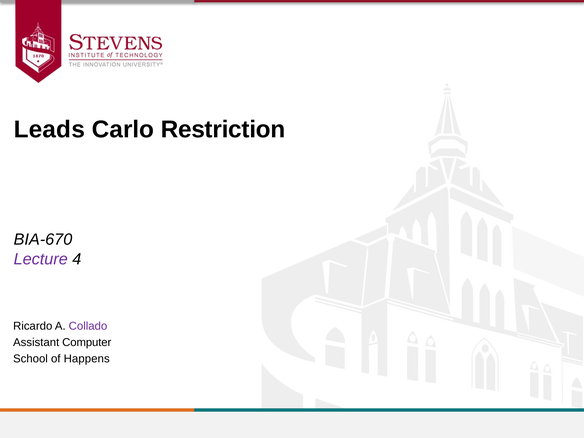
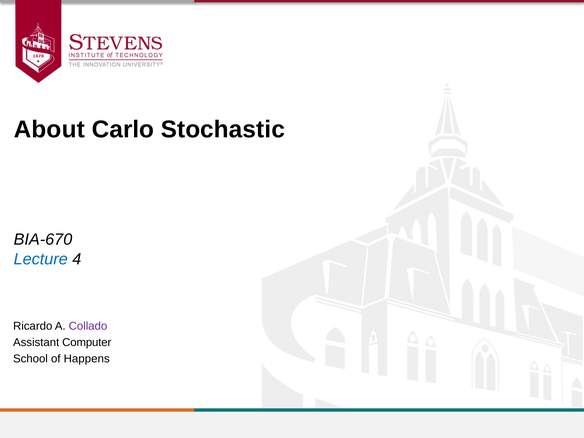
Leads: Leads -> About (49, 129)
Restriction: Restriction -> Stochastic (223, 129)
Lecture colour: purple -> blue (41, 259)
